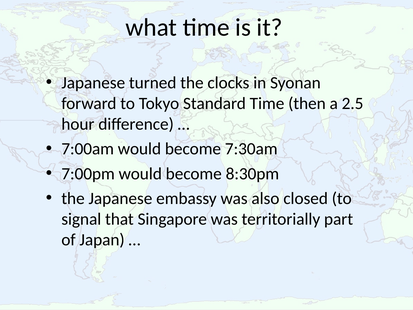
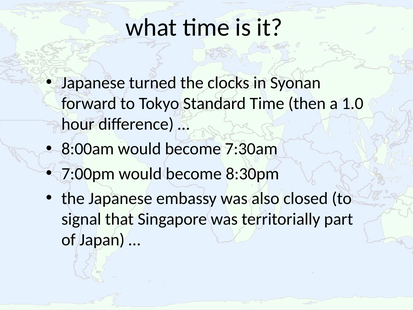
2.5: 2.5 -> 1.0 (353, 103)
7:00am: 7:00am -> 8:00am (88, 149)
